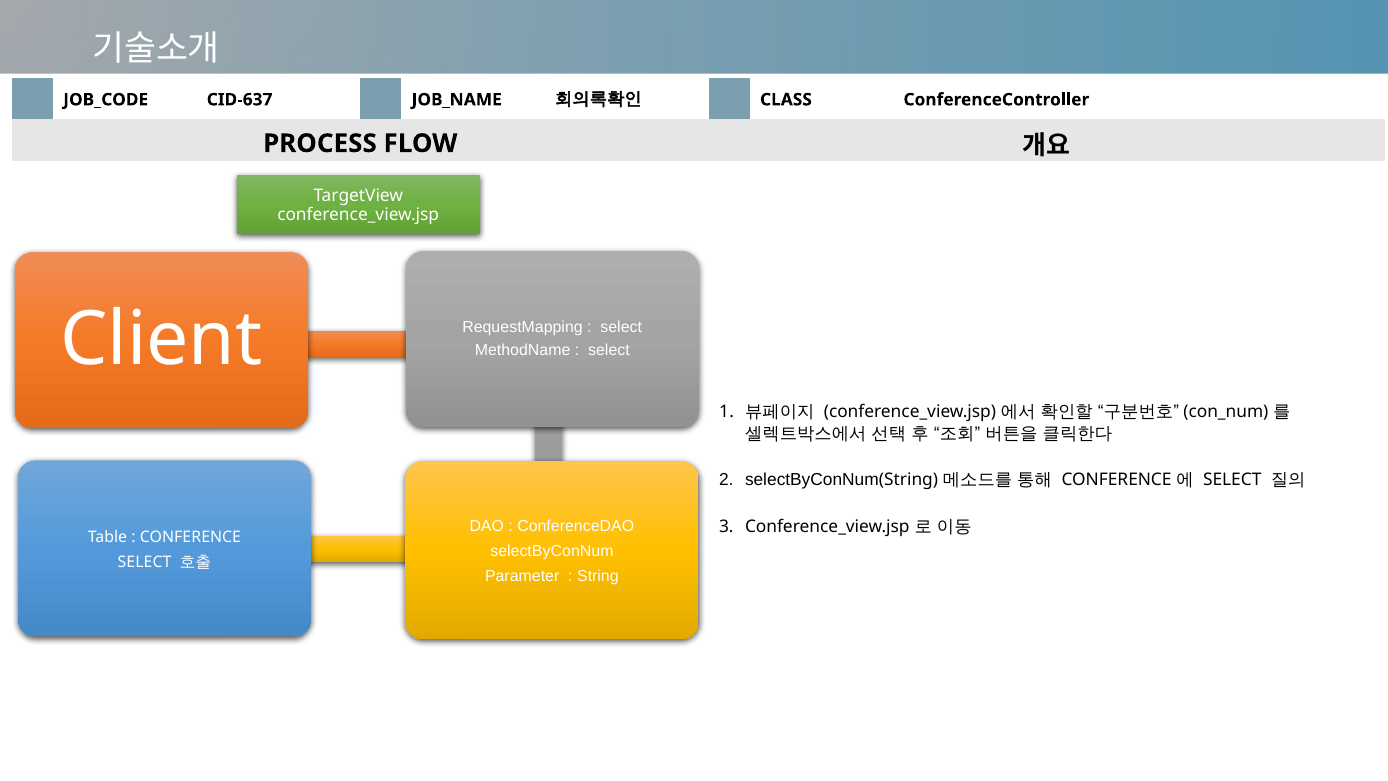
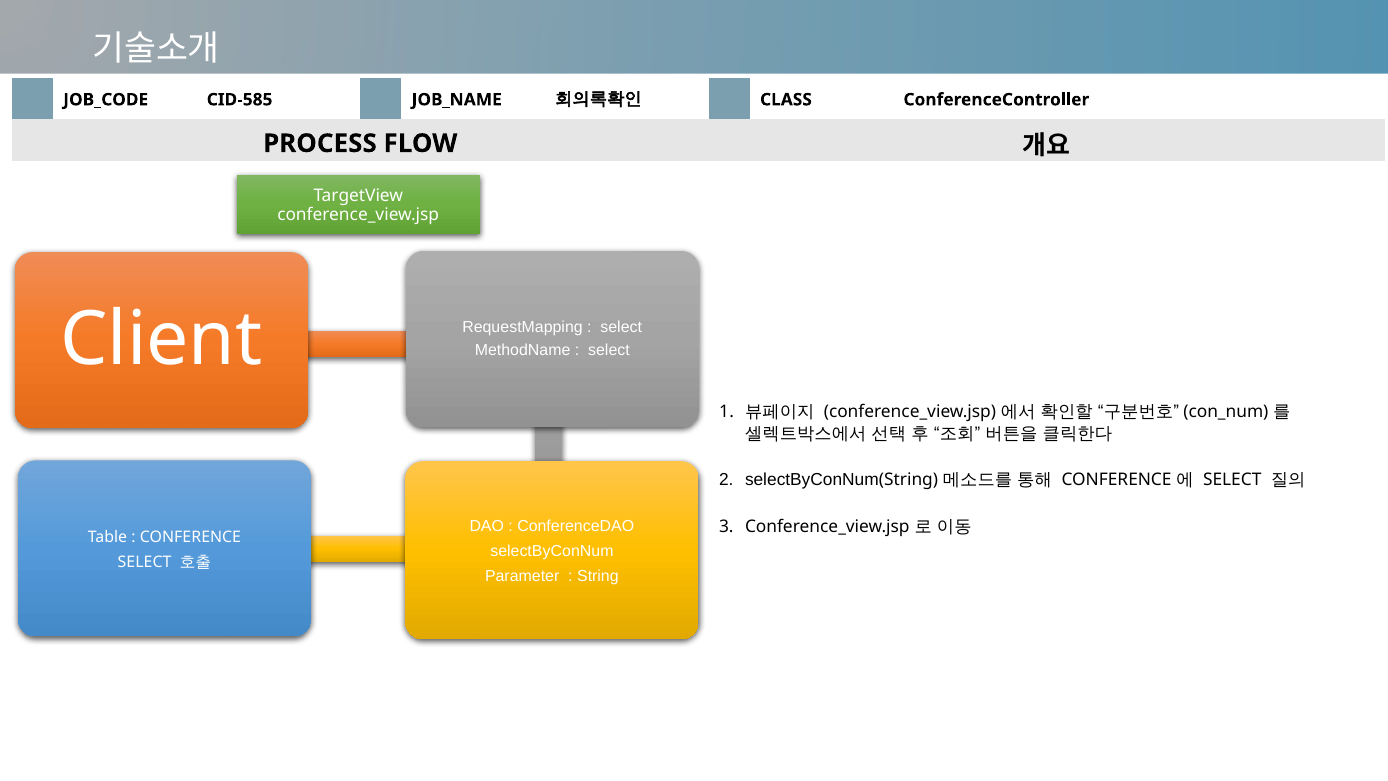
CID-637: CID-637 -> CID-585 (240, 100)
